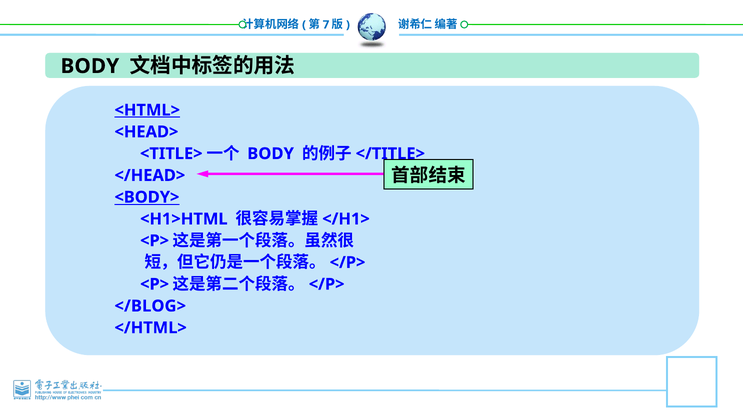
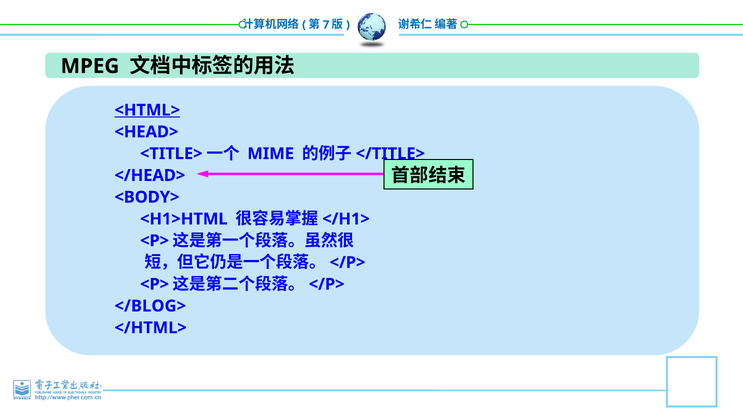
BODY: BODY -> MPEG (90, 66)
BODY: BODY -> MIME (271, 154)
<BODY> underline: present -> none (147, 197)
